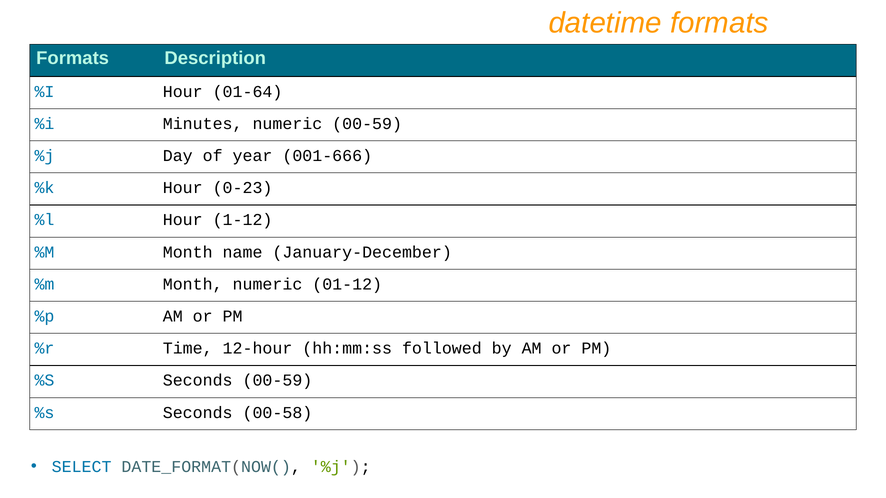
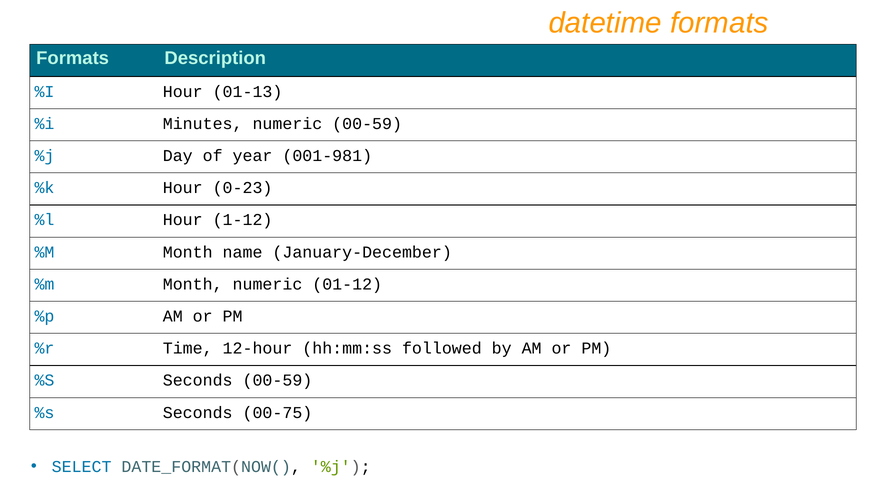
01-64: 01-64 -> 01-13 (248, 92)
001-666: 001-666 -> 001-981 (327, 156)
00-58: 00-58 -> 00-75 (277, 413)
